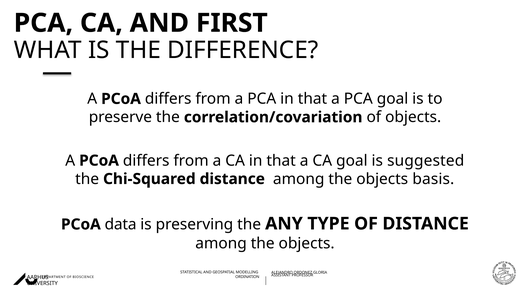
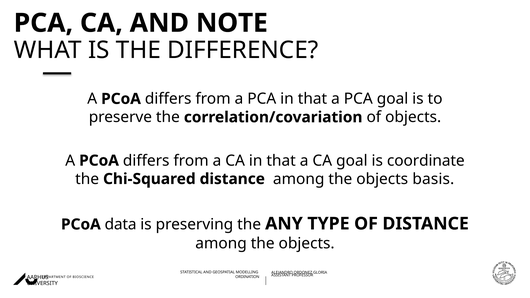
FIRST: FIRST -> NOTE (232, 23)
suggested: suggested -> coordinate (426, 161)
